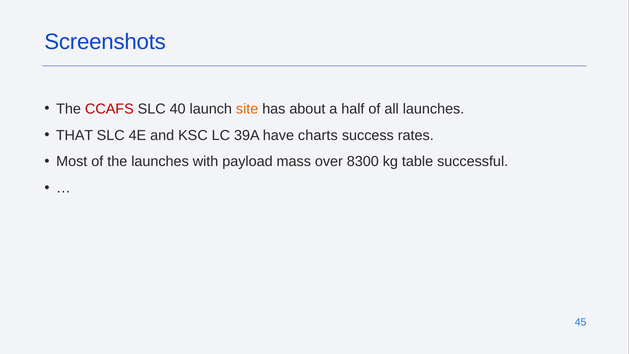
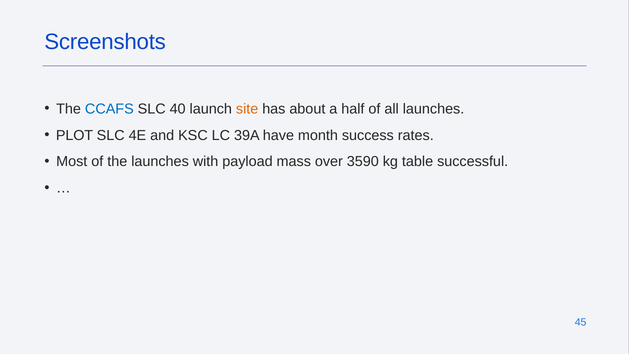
CCAFS colour: red -> blue (109, 109)
THAT: THAT -> PLOT (75, 135)
charts: charts -> month (318, 135)
8300: 8300 -> 3590 (363, 162)
